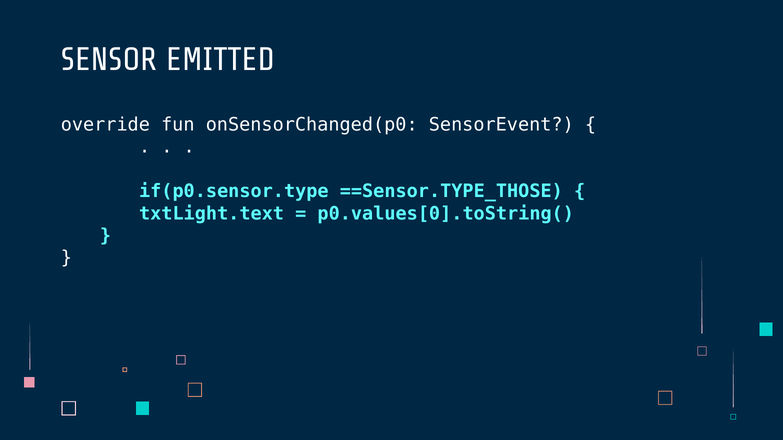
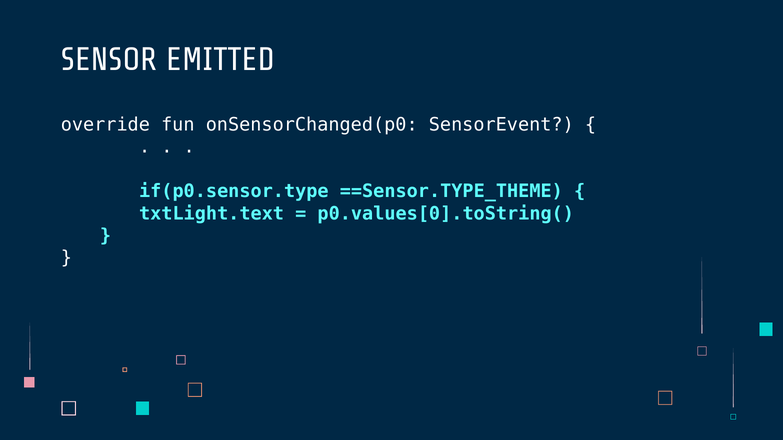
==Sensor.TYPE_THOSE: ==Sensor.TYPE_THOSE -> ==Sensor.TYPE_THEME (451, 191)
